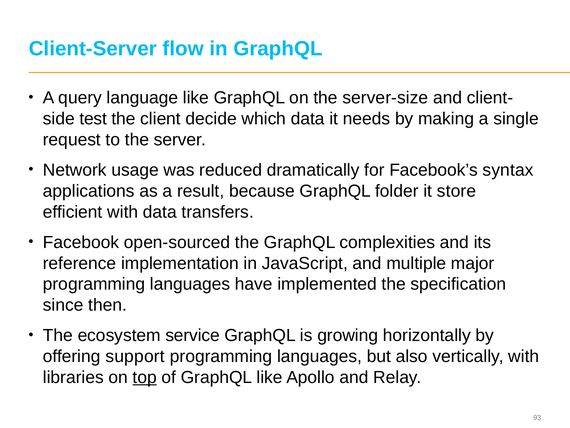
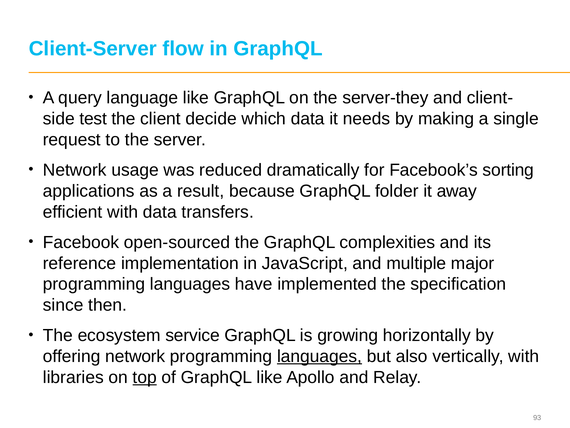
server-size: server-size -> server-they (385, 98)
syntax: syntax -> sorting (508, 170)
store: store -> away (457, 191)
offering support: support -> network (135, 356)
languages underline: none -> present (320, 356)
